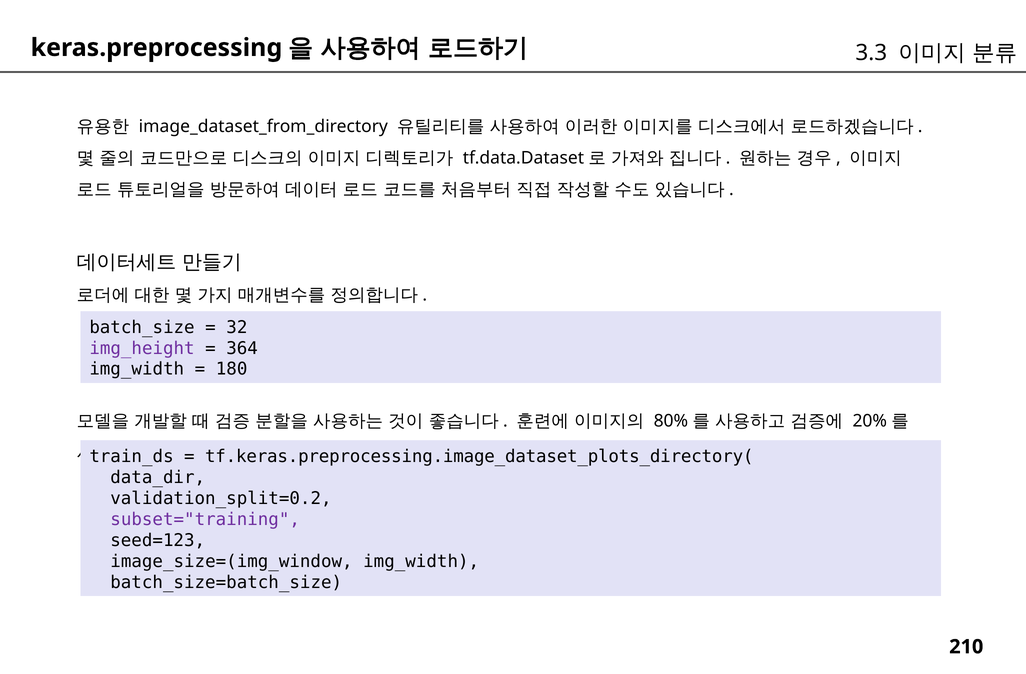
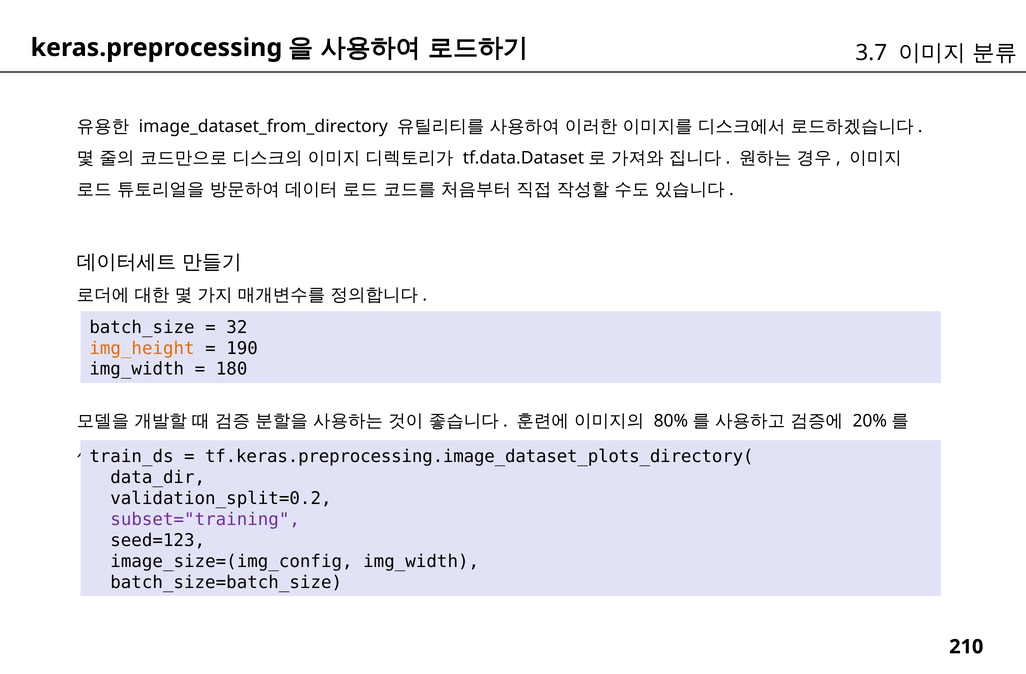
3.3: 3.3 -> 3.7 (871, 53)
img_height colour: purple -> orange (142, 348)
364: 364 -> 190 (242, 348)
image_size=(img_window: image_size=(img_window -> image_size=(img_config (231, 561)
